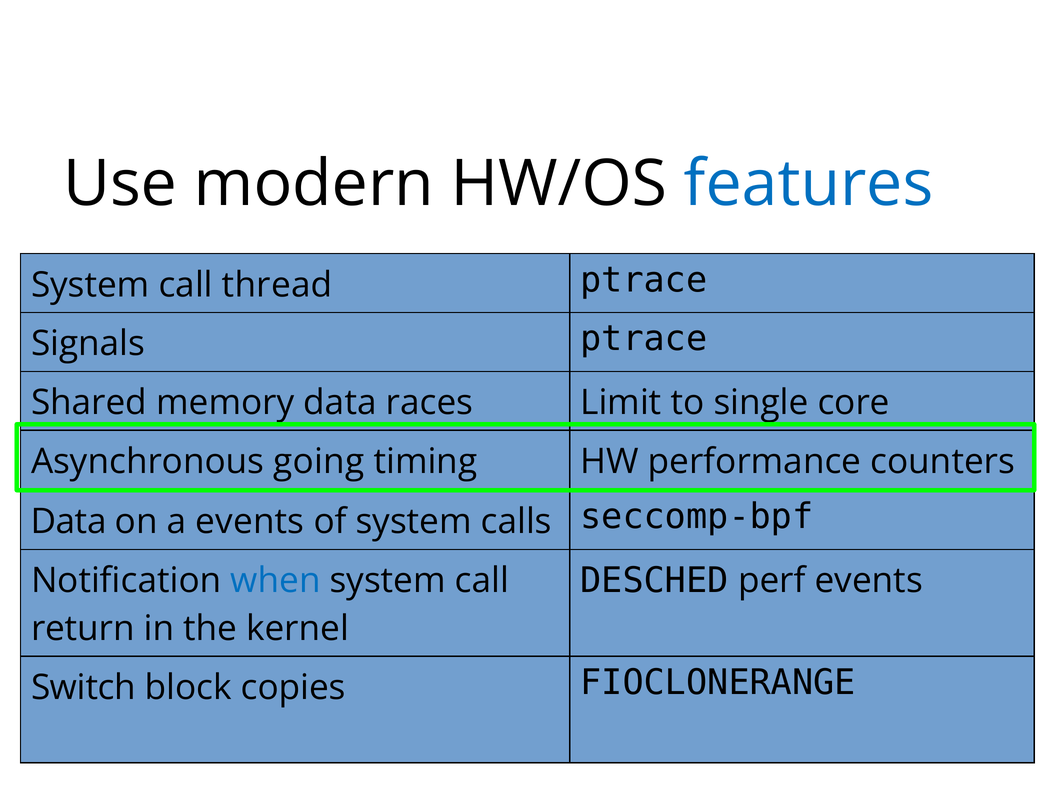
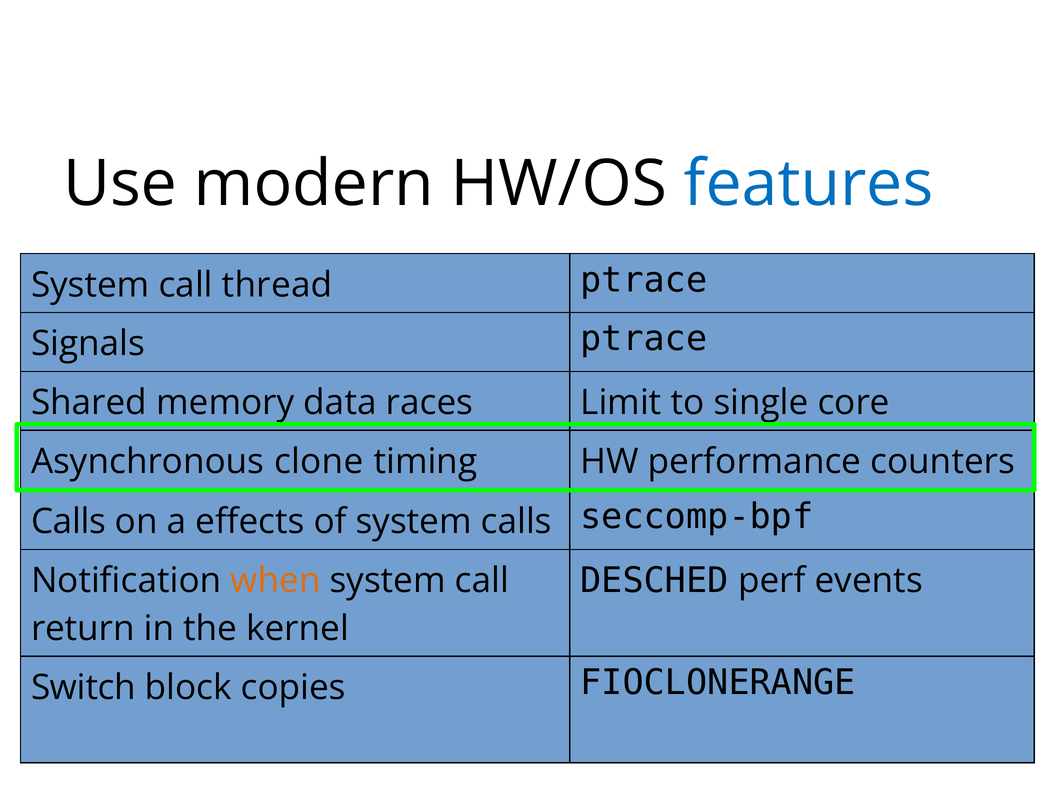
going: going -> clone (319, 462)
Data: Data -> Calls (69, 522)
a events: events -> effects (250, 522)
when colour: blue -> orange (276, 581)
